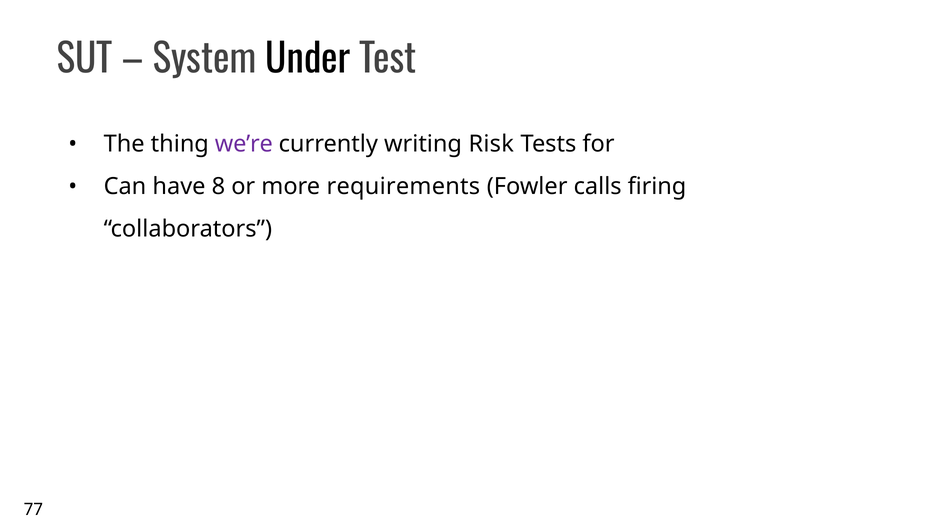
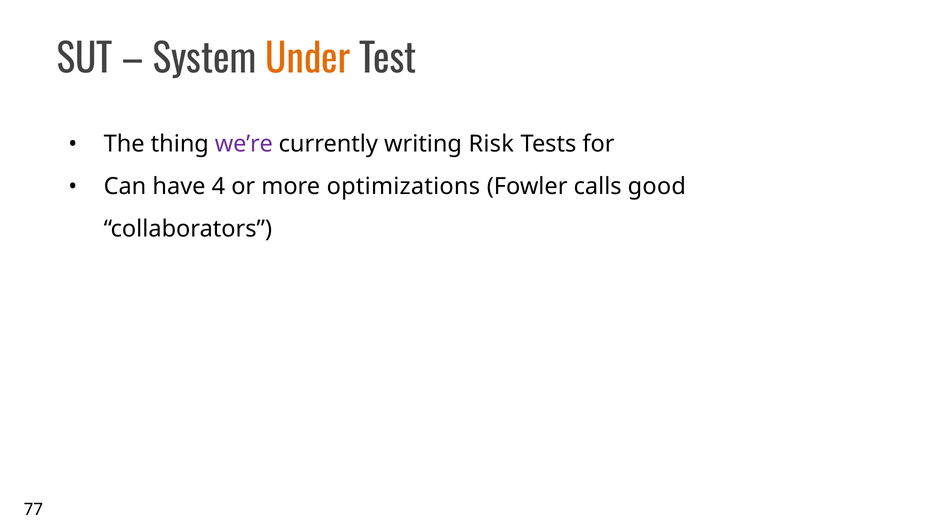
Under colour: black -> orange (308, 60)
8: 8 -> 4 (218, 186)
requirements: requirements -> optimizations (403, 186)
firing: firing -> good (657, 186)
